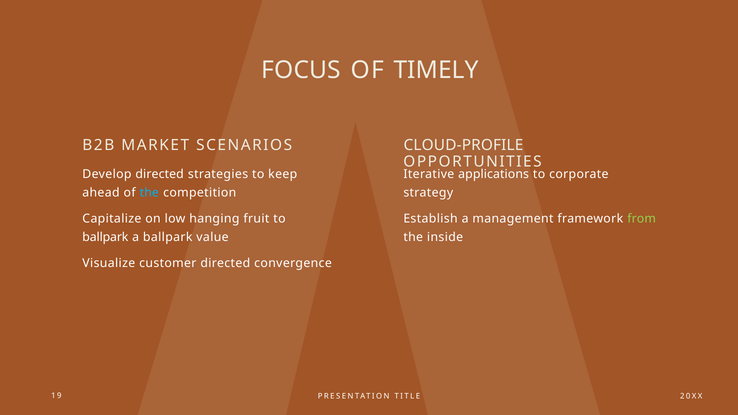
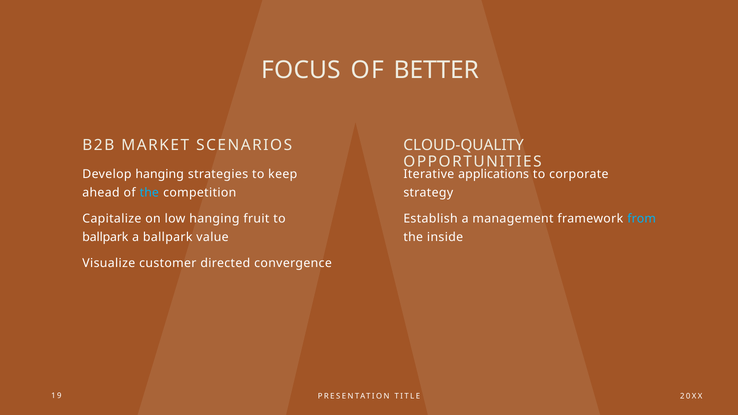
TIMELY: TIMELY -> BETTER (436, 70)
CLOUD-PROFILE: CLOUD-PROFILE -> CLOUD-QUALITY (464, 145)
Develop directed: directed -> hanging (160, 174)
from colour: light green -> light blue (642, 219)
